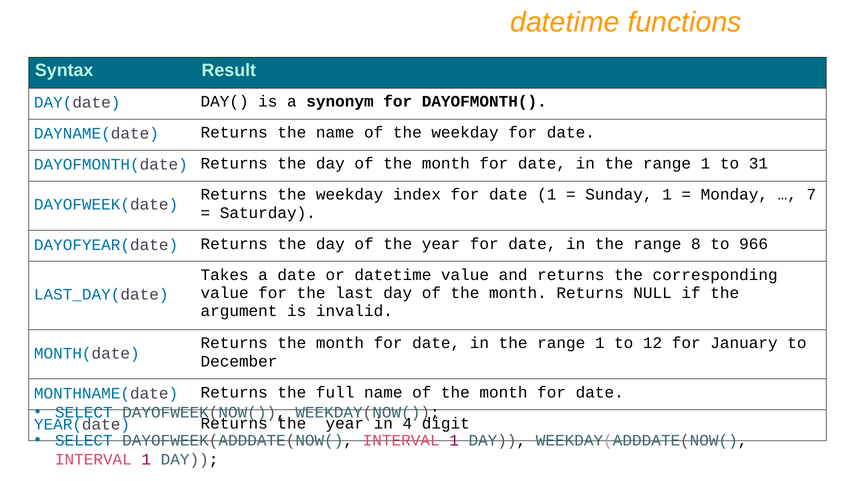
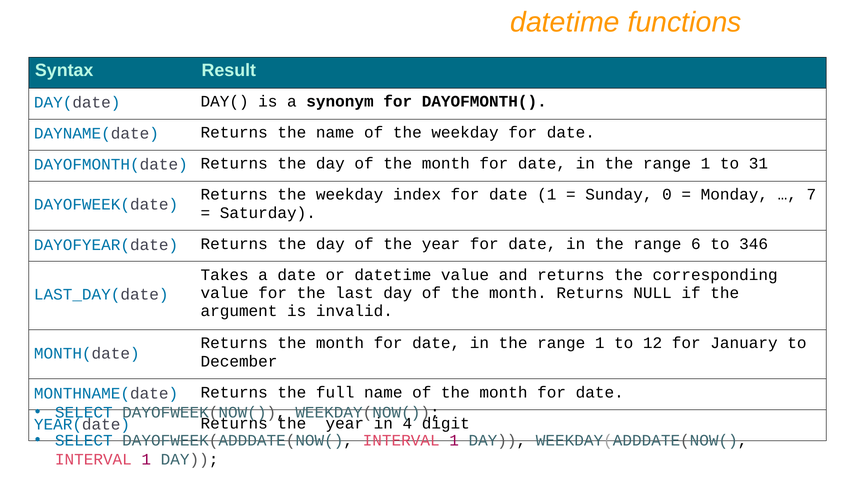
Sunday 1: 1 -> 0 (667, 195)
8: 8 -> 6 (696, 244)
966: 966 -> 346 (754, 244)
